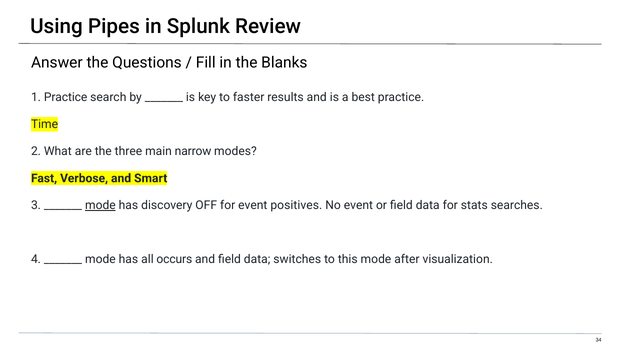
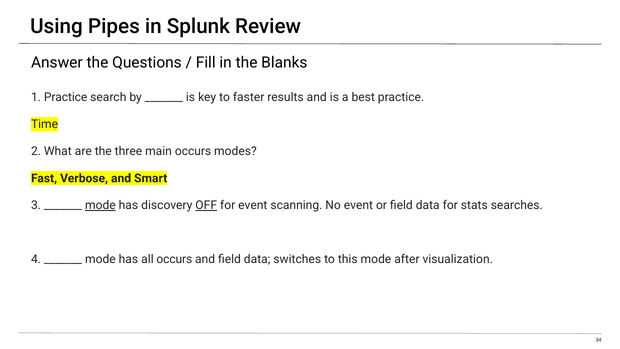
main narrow: narrow -> occurs (193, 151)
OFF underline: none -> present (206, 205)
positives: positives -> scanning (296, 205)
